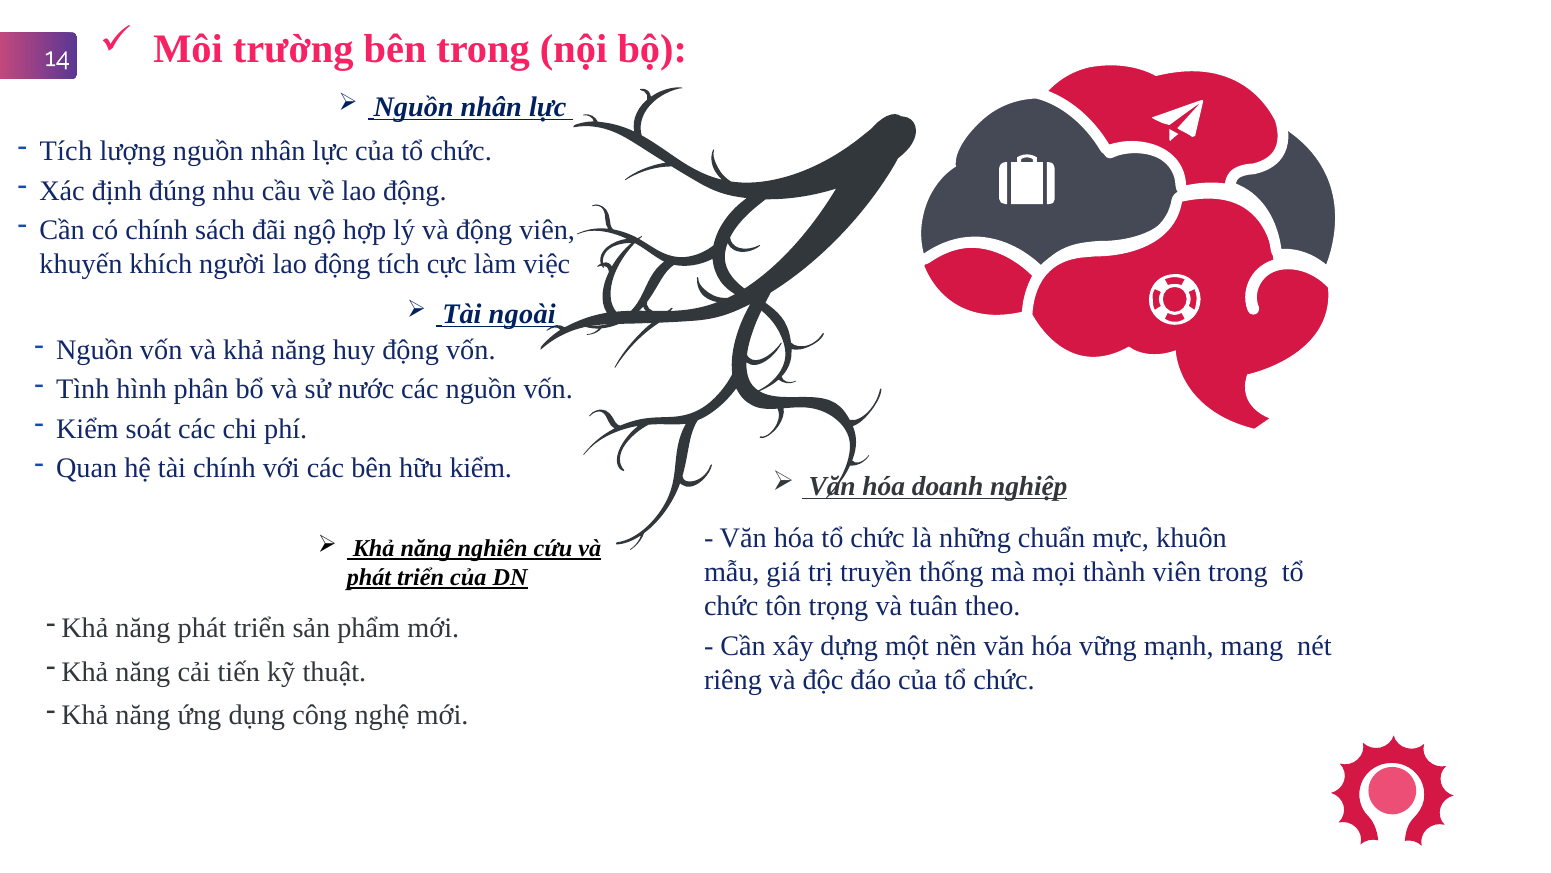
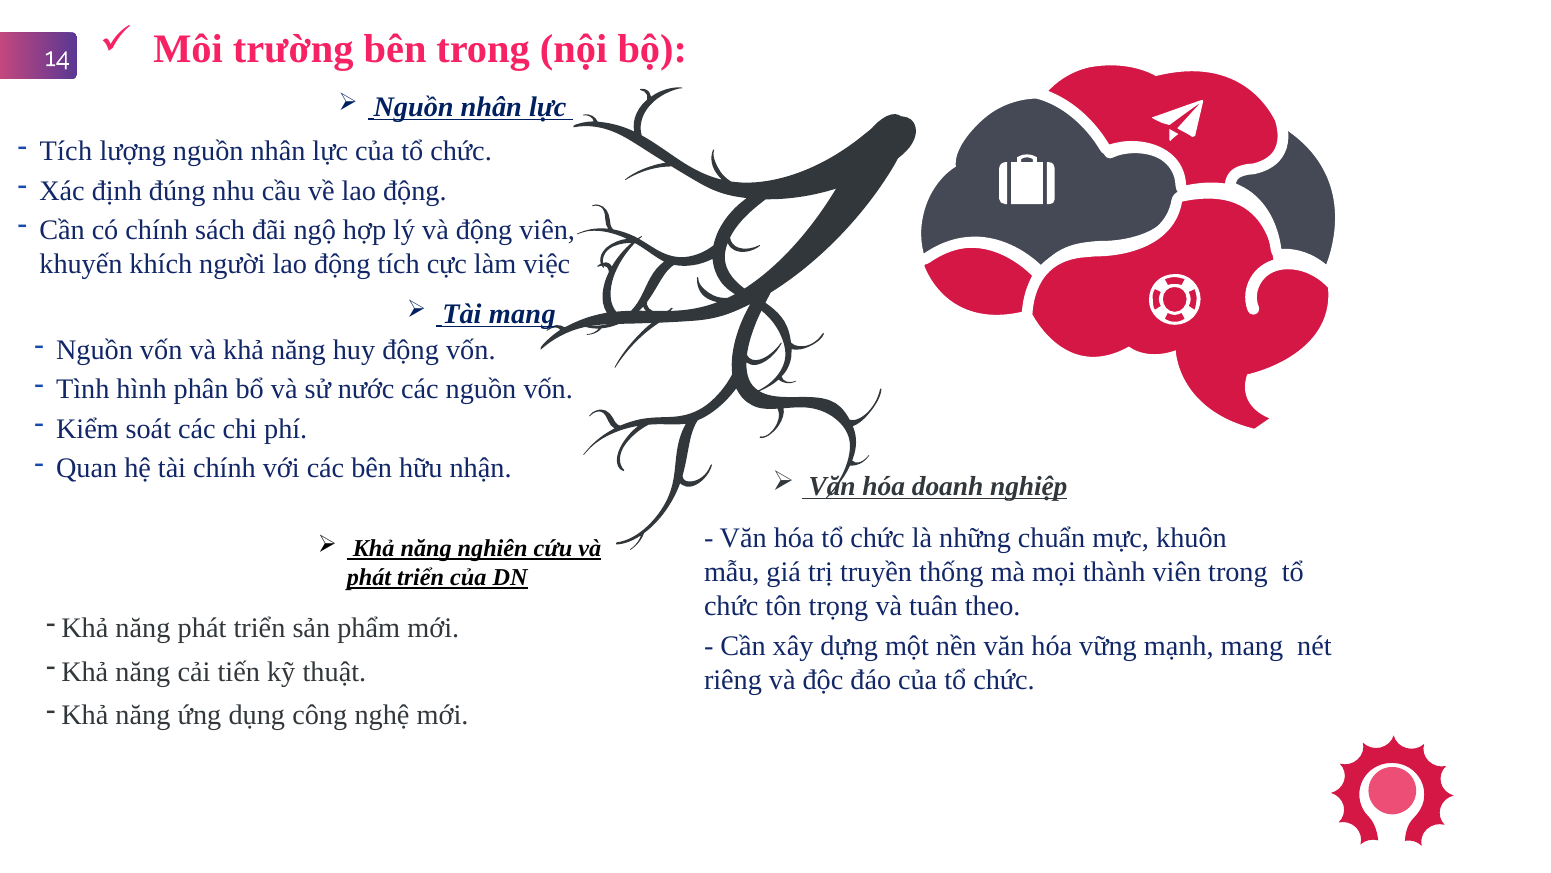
Tài ngoài: ngoài -> mang (522, 314)
hữu kiểm: kiểm -> nhận (481, 468)
